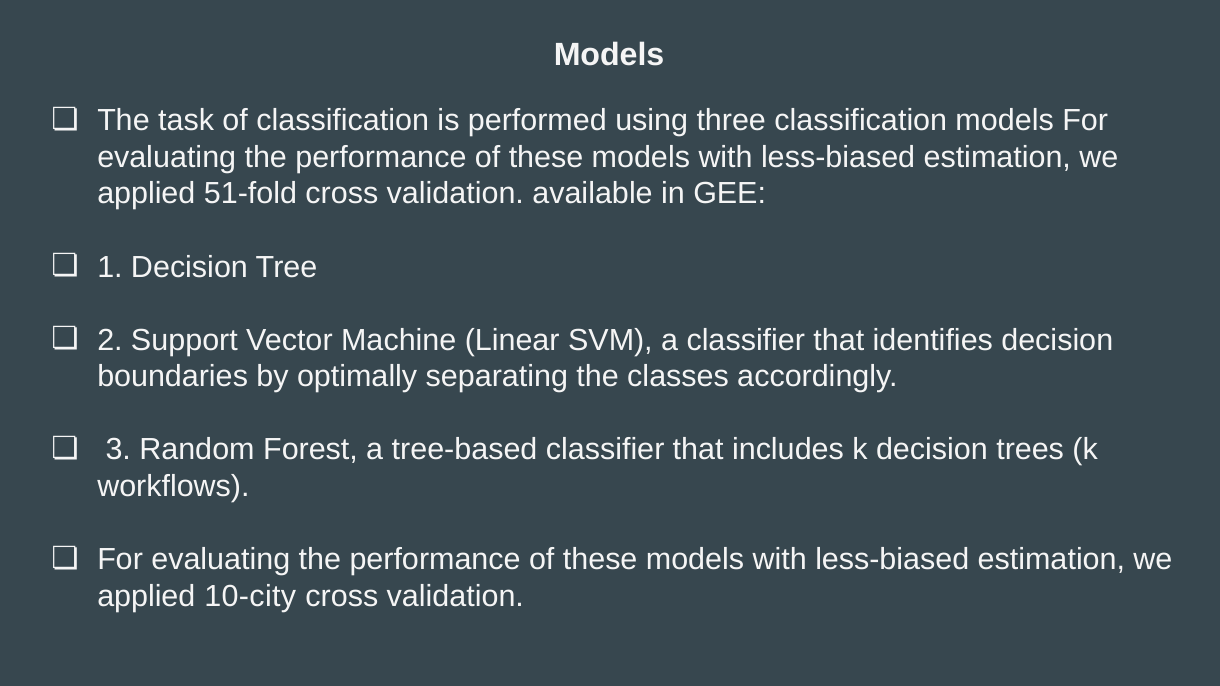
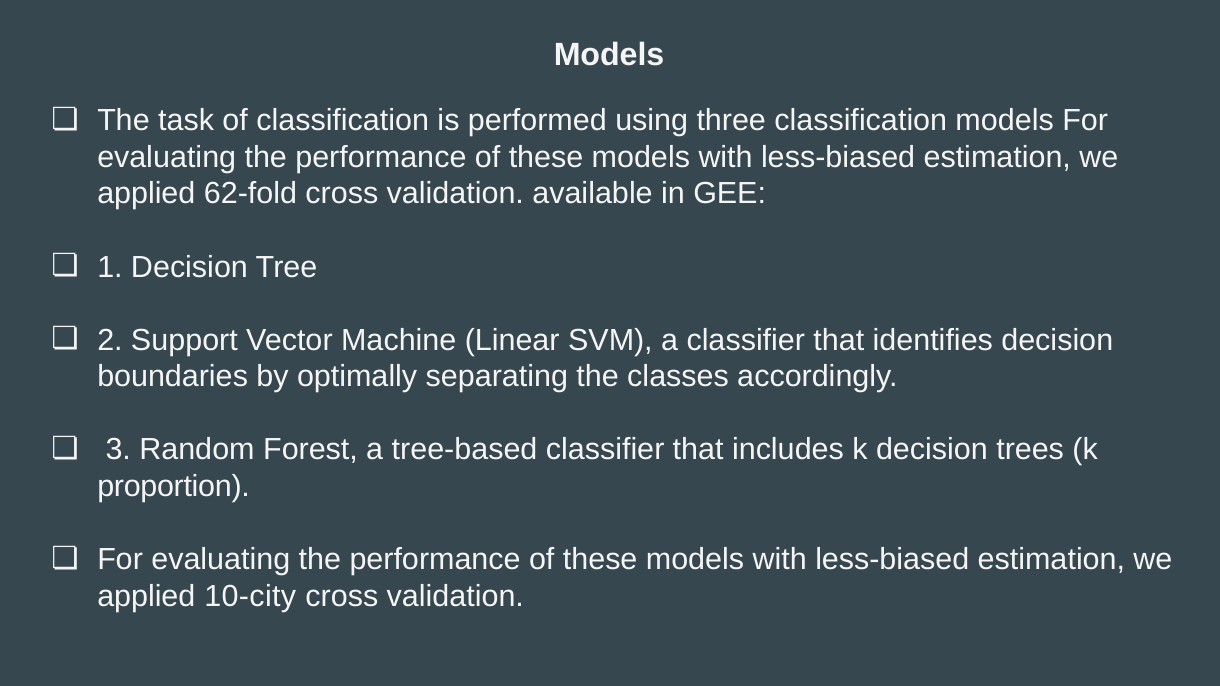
51-fold: 51-fold -> 62-fold (250, 194)
workflows: workflows -> proportion (174, 487)
